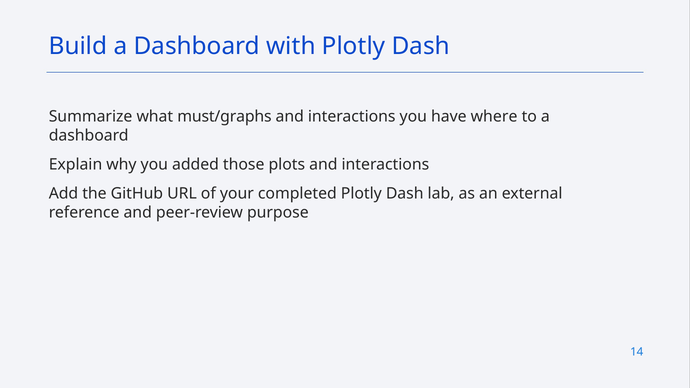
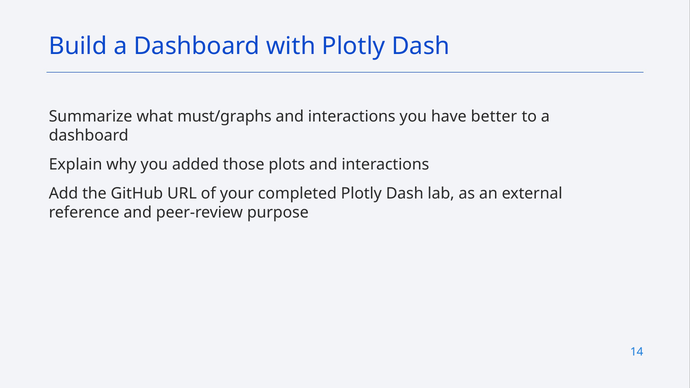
where: where -> better (494, 116)
